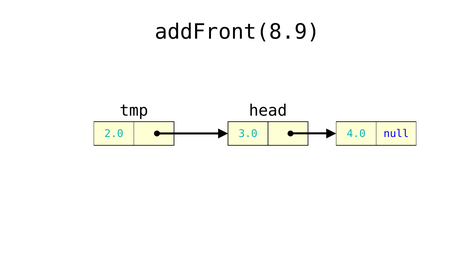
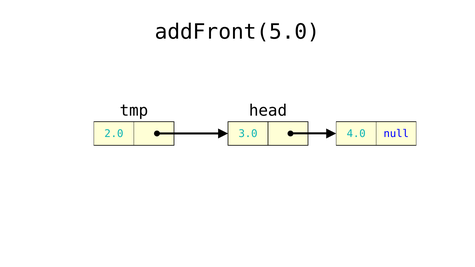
addFront(8.9: addFront(8.9 -> addFront(5.0 (237, 32)
